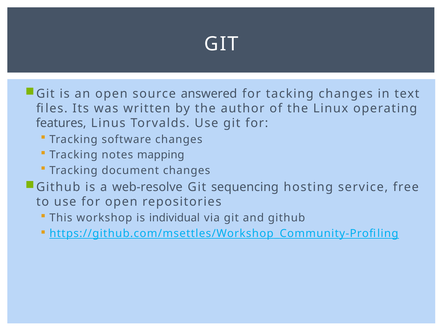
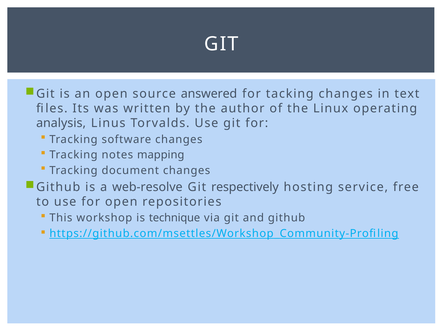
features: features -> analysis (61, 123)
sequencing: sequencing -> respectively (245, 187)
individual: individual -> technique (175, 218)
